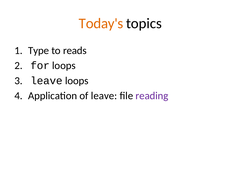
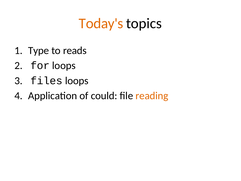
leave: leave -> files (46, 81)
of leave: leave -> could (104, 96)
reading colour: purple -> orange (152, 96)
